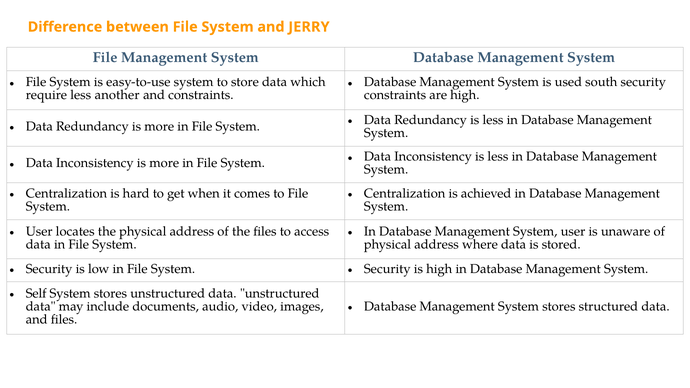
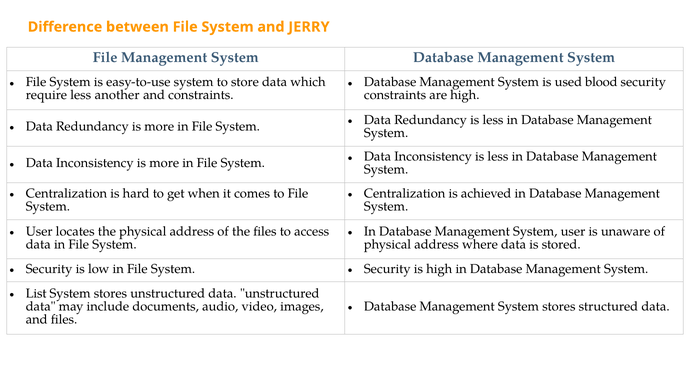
south: south -> blood (601, 82)
Self: Self -> List (36, 294)
